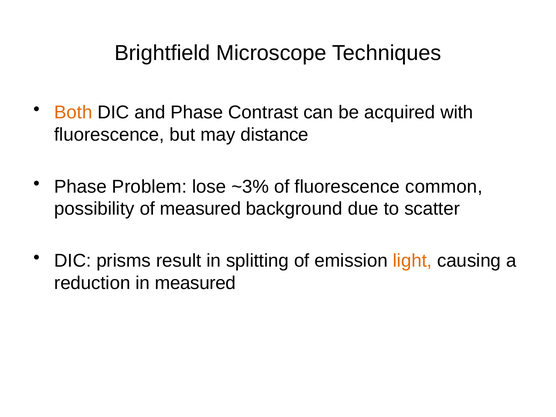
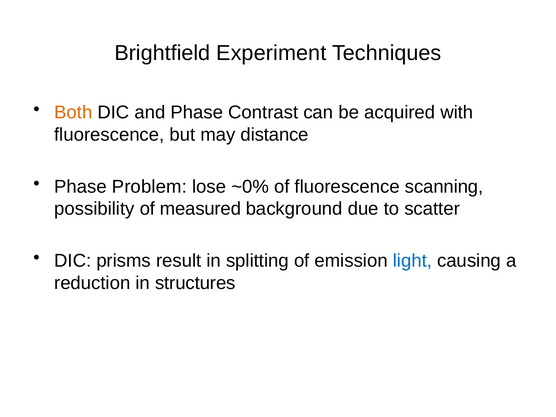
Microscope: Microscope -> Experiment (271, 53)
~3%: ~3% -> ~0% (250, 187)
common: common -> scanning (444, 187)
light colour: orange -> blue (412, 261)
in measured: measured -> structures (195, 283)
